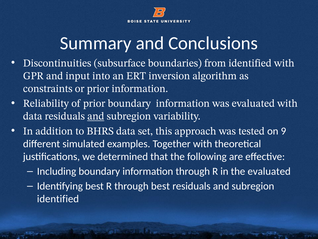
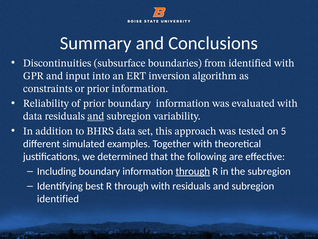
9: 9 -> 5 (283, 131)
through underline: none -> present (193, 171)
the evaluated: evaluated -> subregion (269, 171)
through best: best -> with (160, 186)
